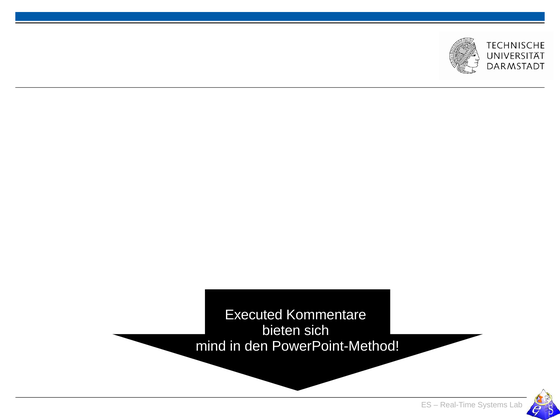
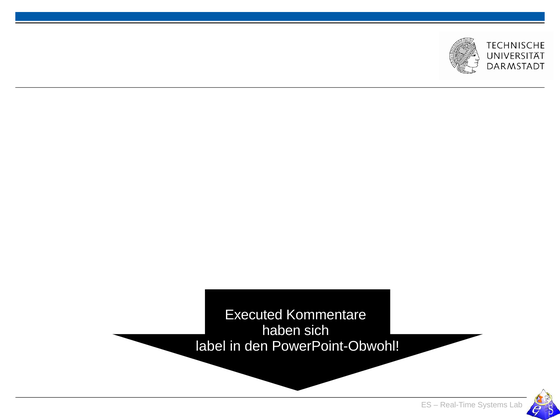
bieten: bieten -> haben (281, 331)
mind: mind -> label (211, 346)
PowerPoint-Method: PowerPoint-Method -> PowerPoint-Obwohl (336, 346)
